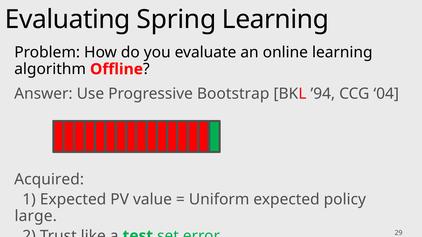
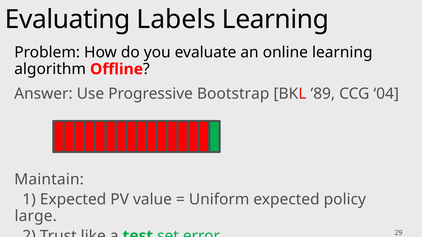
Spring: Spring -> Labels (176, 19)
’94: ’94 -> ’89 (323, 94)
Acquired: Acquired -> Maintain (49, 180)
